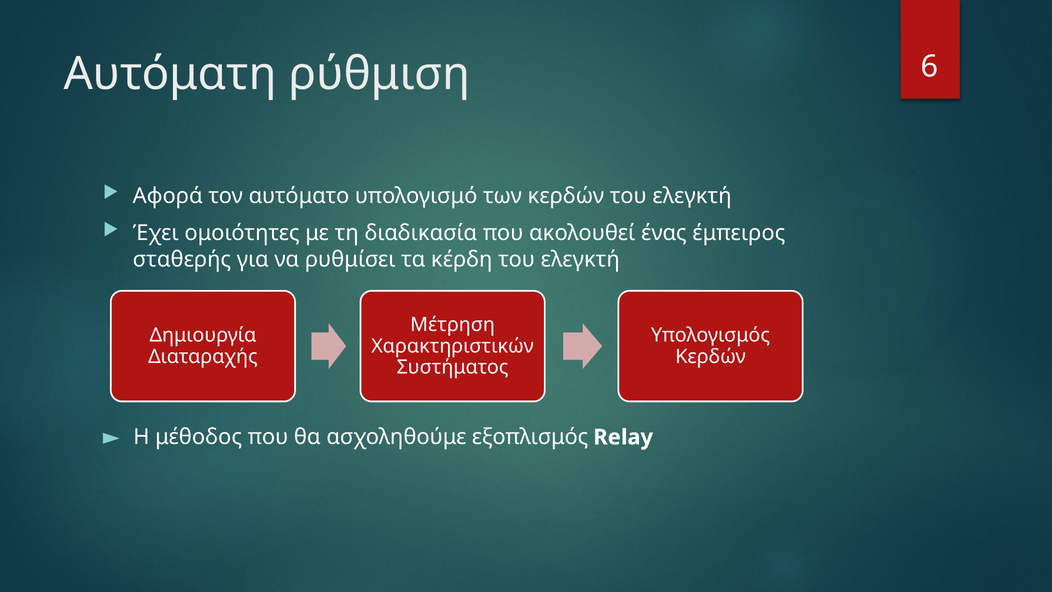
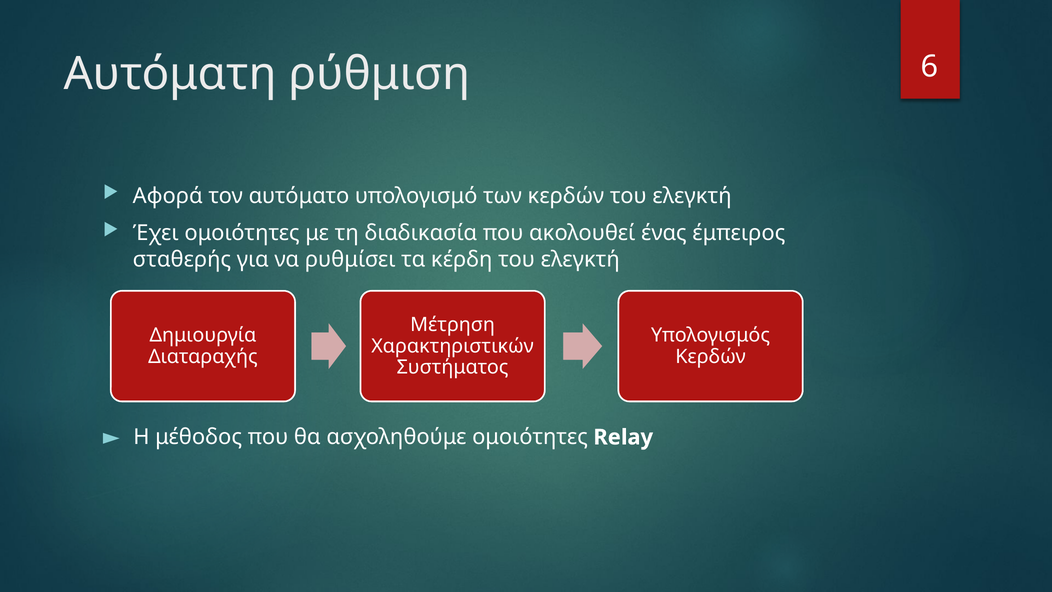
ασχοληθούμε εξοπλισμός: εξοπλισμός -> ομοιότητες (530, 437)
